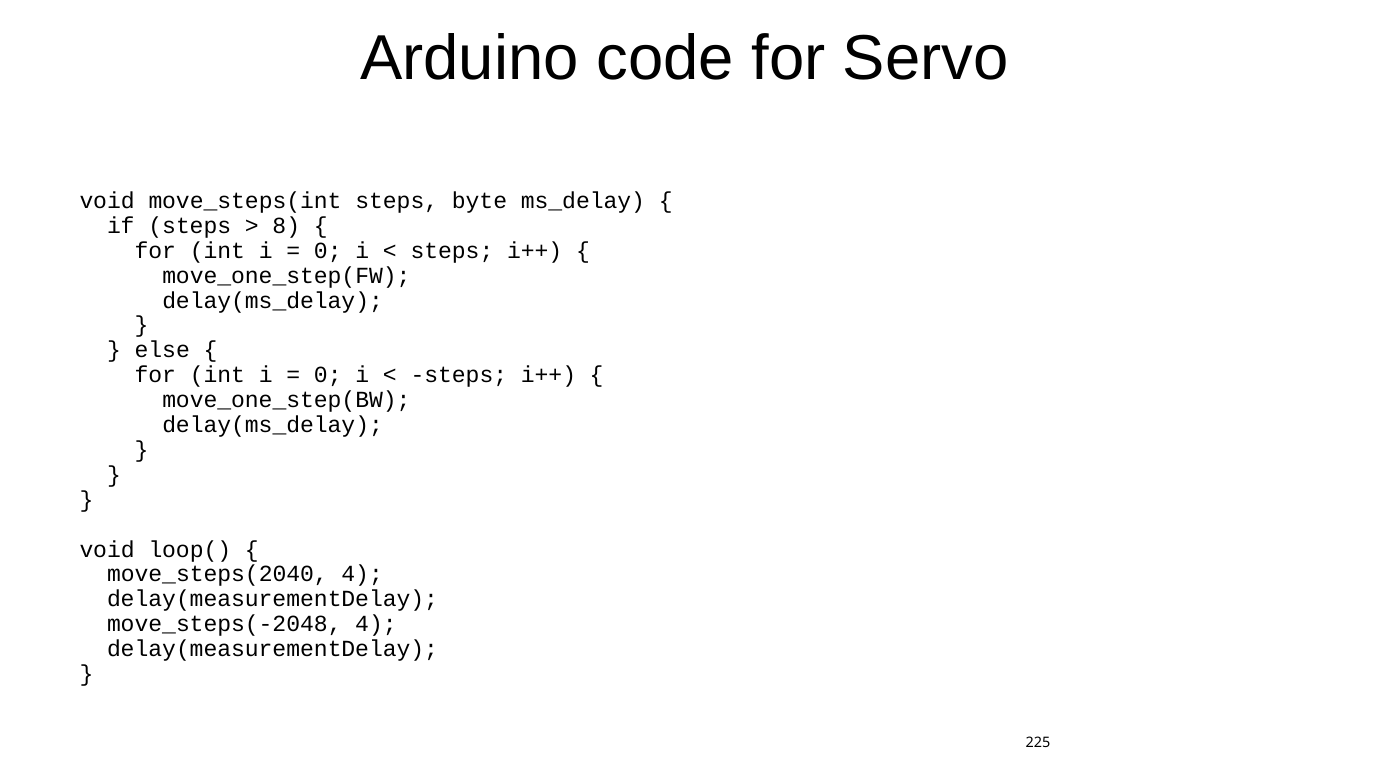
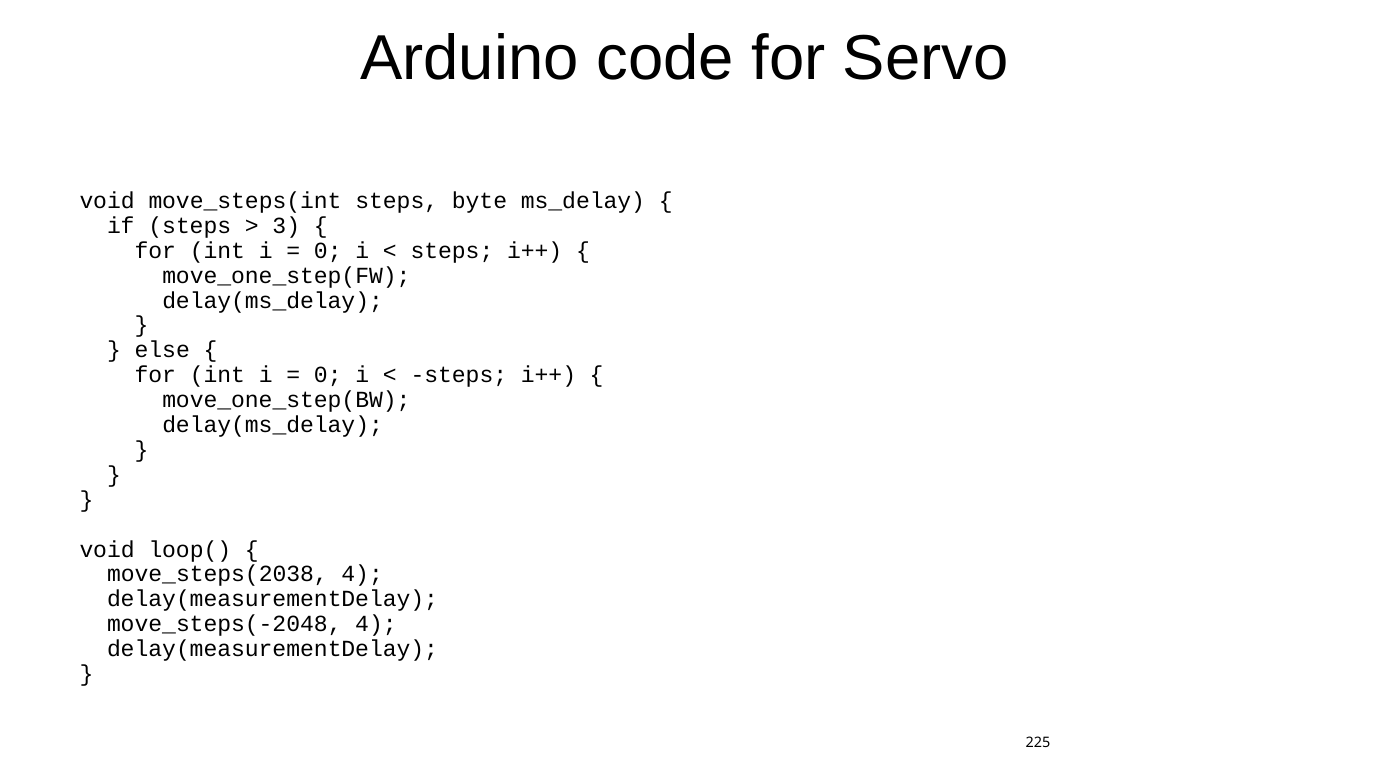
8: 8 -> 3 (286, 226)
move_steps(2040: move_steps(2040 -> move_steps(2038 (217, 574)
